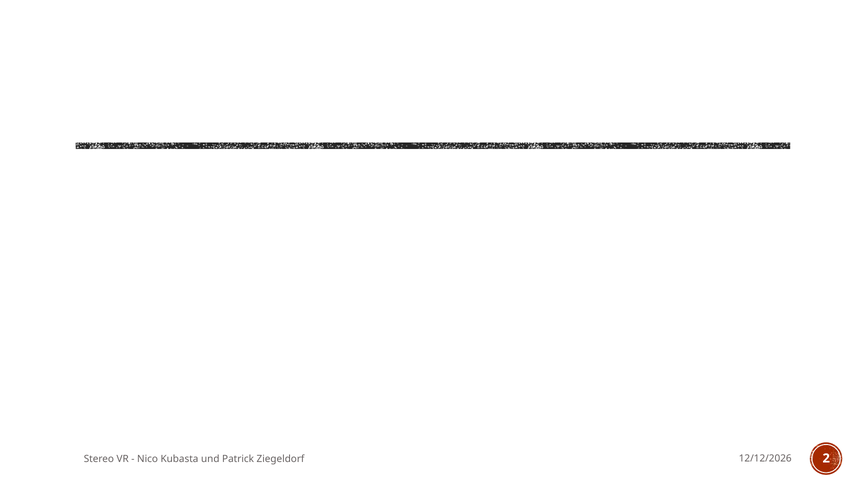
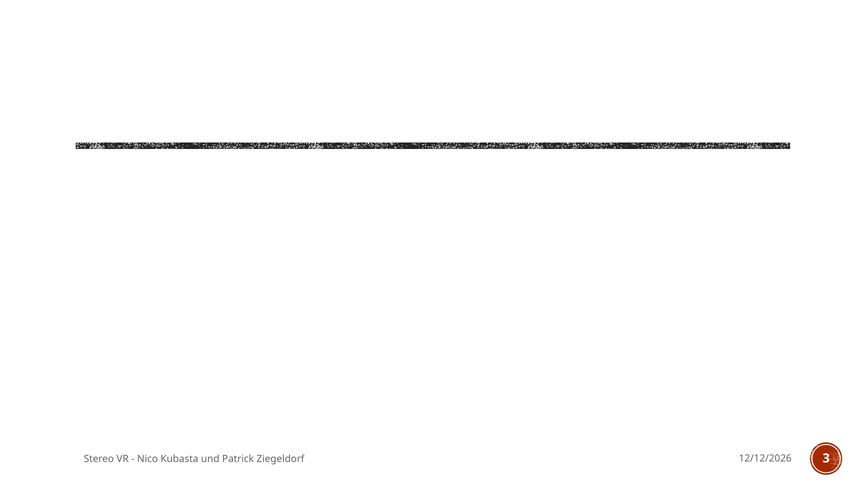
2: 2 -> 3 (826, 458)
